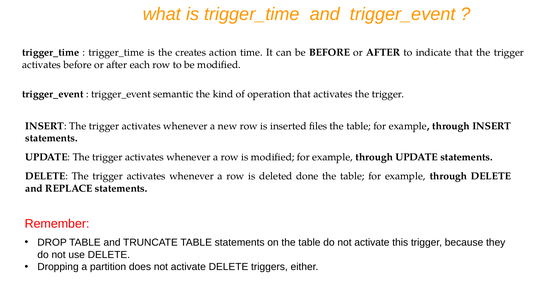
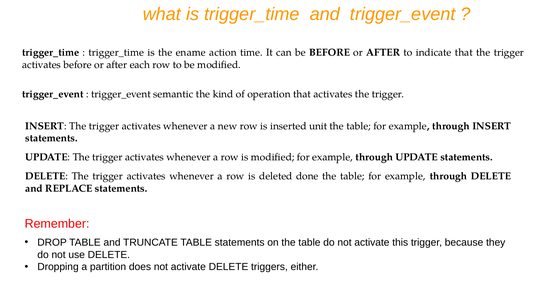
creates: creates -> ename (191, 53)
files: files -> unit (318, 126)
